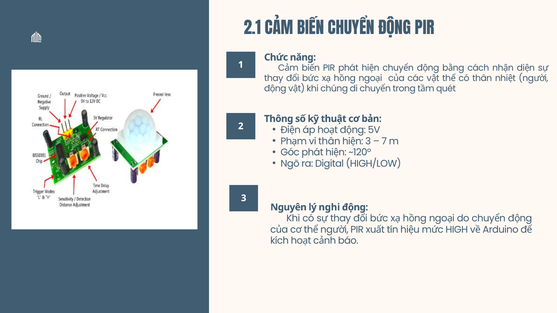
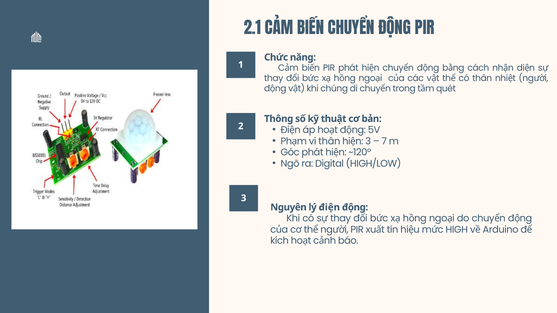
nghi: nghi -> điện (329, 207)
